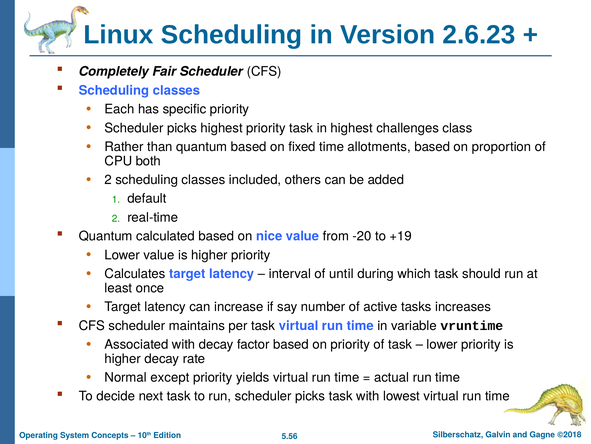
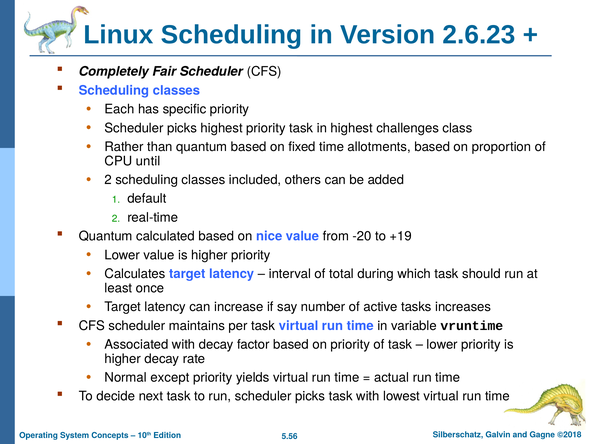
both: both -> until (148, 161)
until: until -> total (341, 273)
